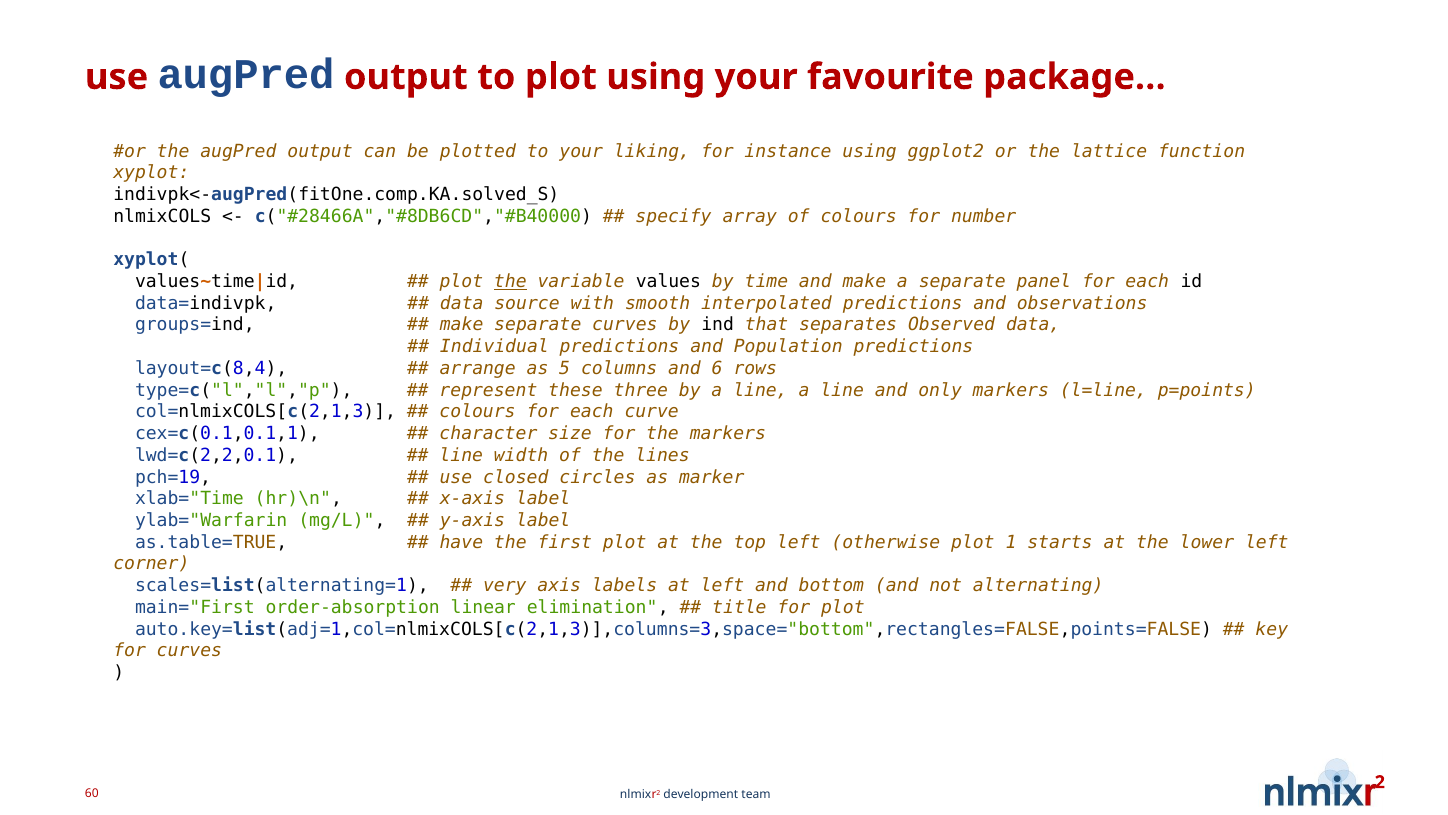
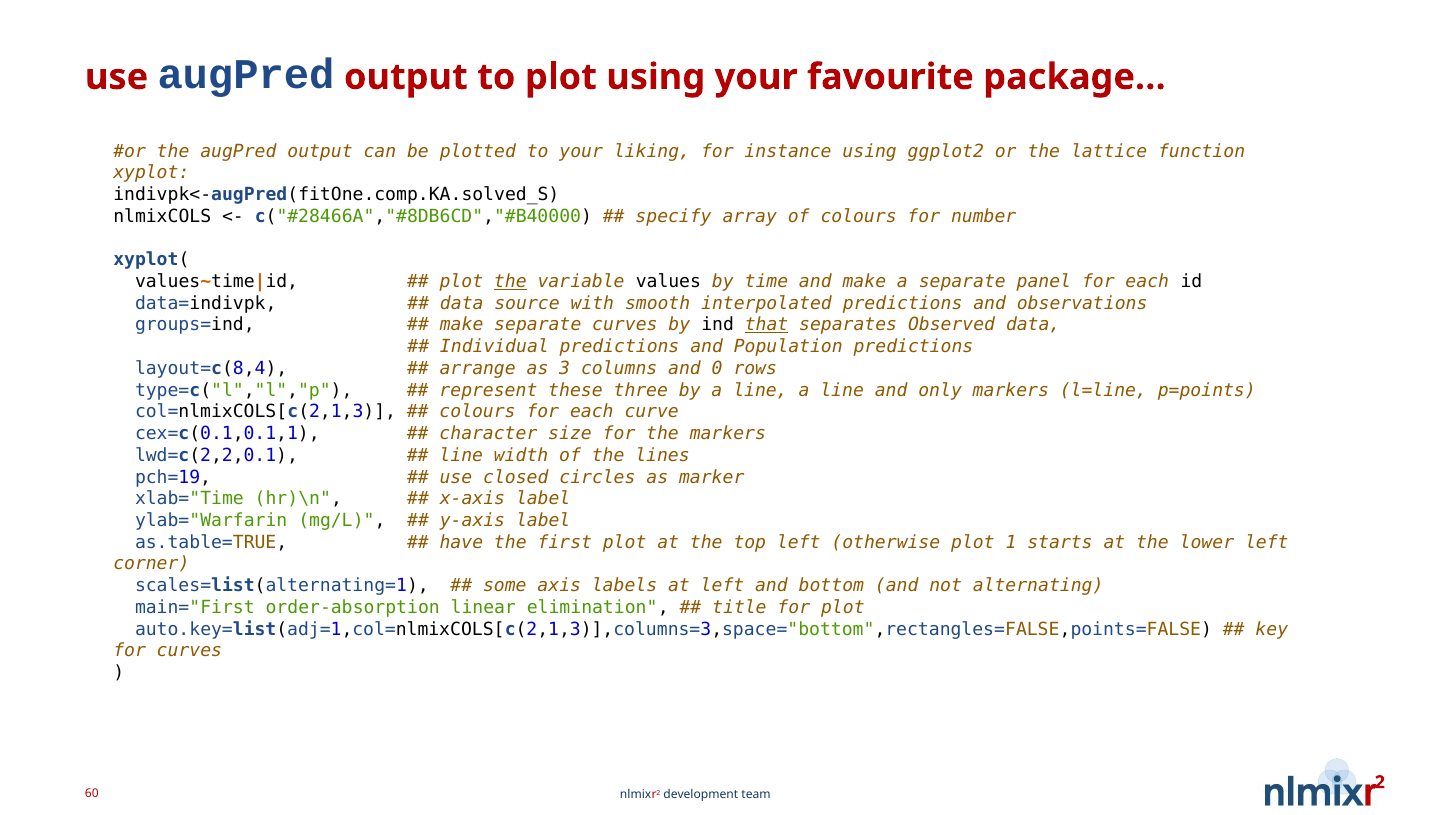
that underline: none -> present (767, 325)
5: 5 -> 3 (565, 368)
6: 6 -> 0 (717, 368)
very: very -> some (505, 585)
